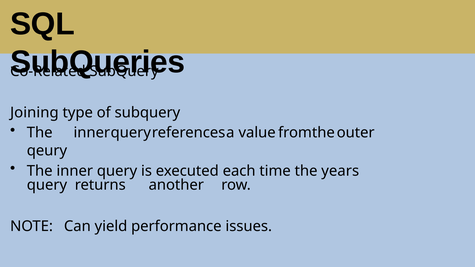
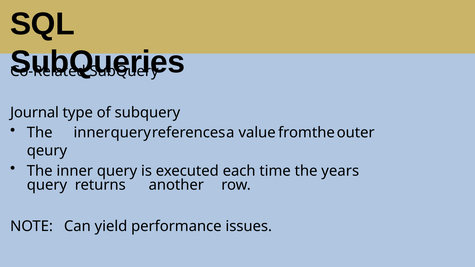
Joining: Joining -> Journal (34, 113)
